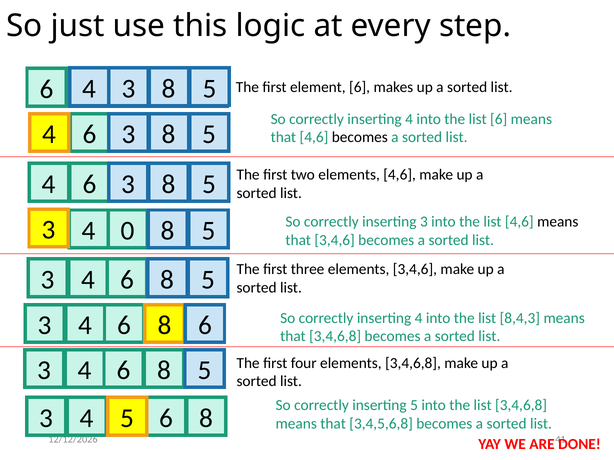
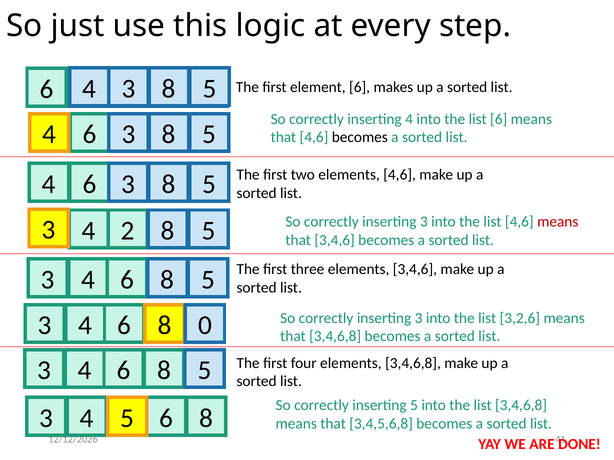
means colour: black -> red (558, 222)
0: 0 -> 2 (128, 231)
4: 4 -> 3 (419, 318)
8,4,3: 8,4,3 -> 3,2,6 (520, 318)
8 6: 6 -> 0 (205, 326)
